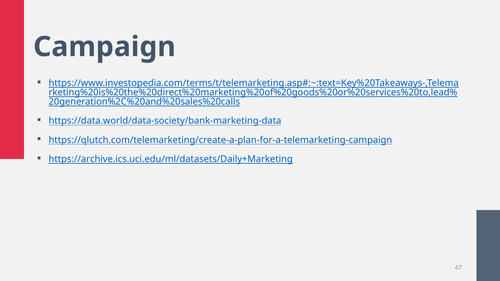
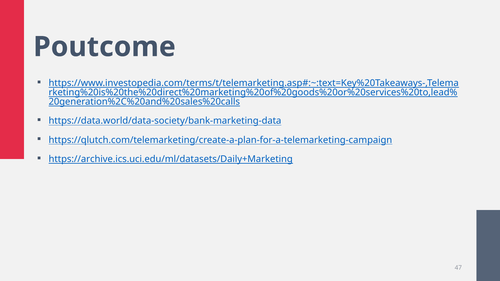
Campaign: Campaign -> Poutcome (104, 47)
